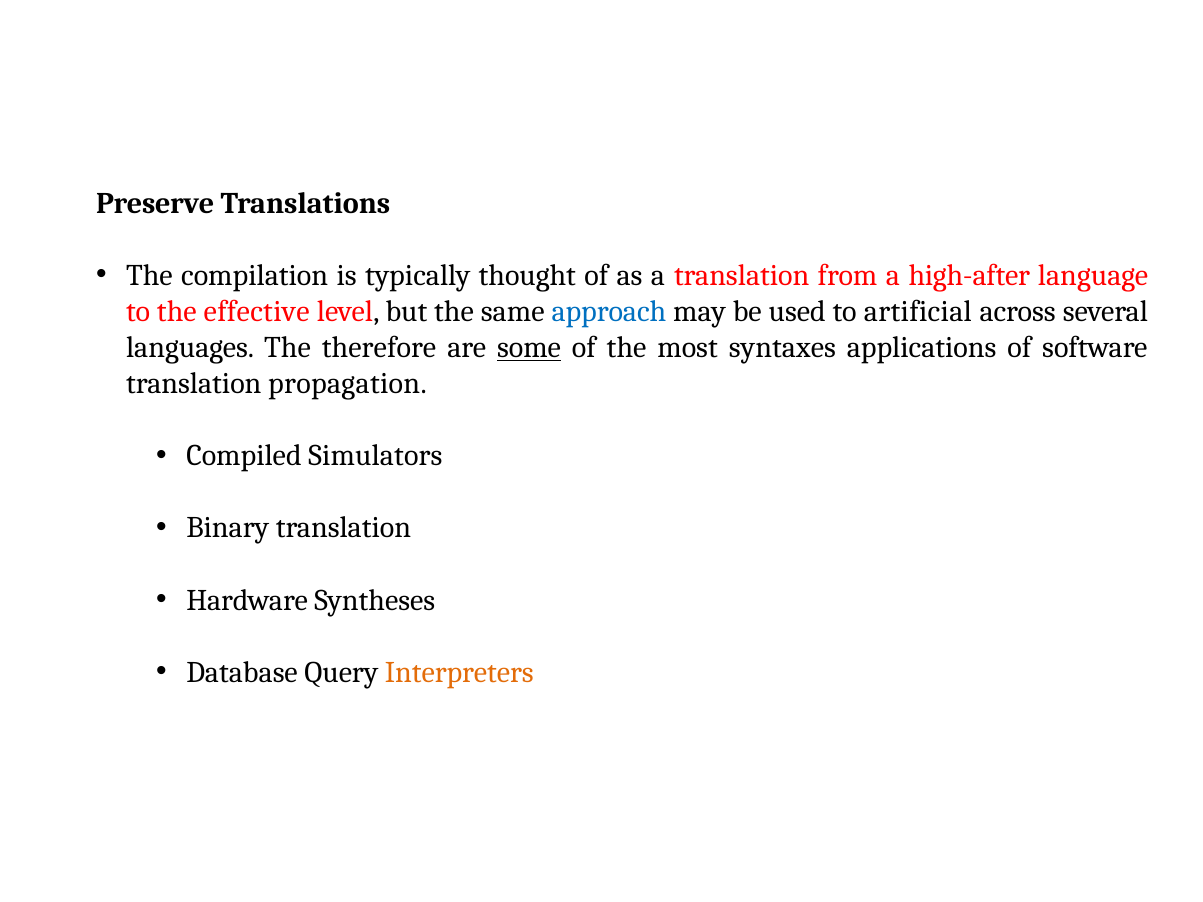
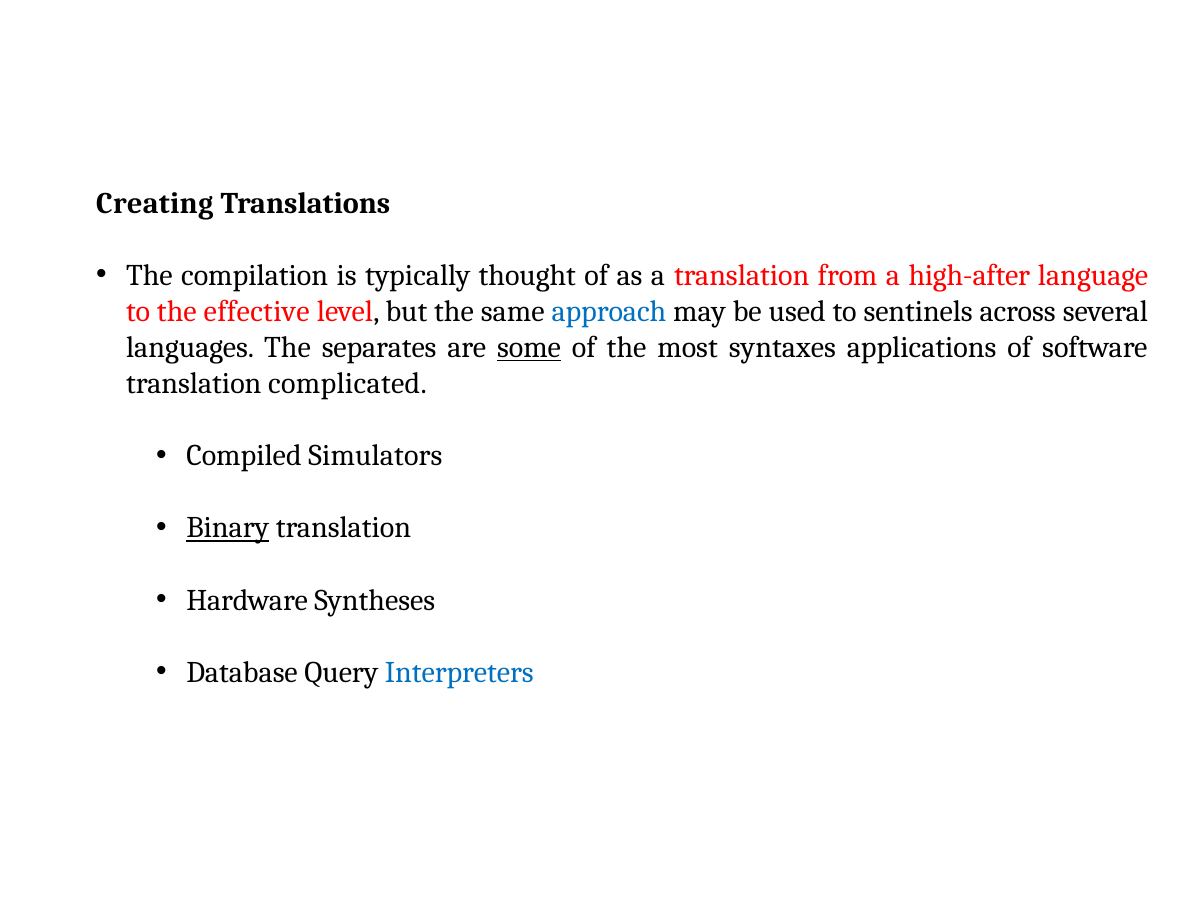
Preserve: Preserve -> Creating (155, 203)
artificial: artificial -> sentinels (918, 312)
therefore: therefore -> separates (379, 348)
propagation: propagation -> complicated (347, 384)
Binary underline: none -> present (228, 528)
Interpreters colour: orange -> blue (459, 673)
